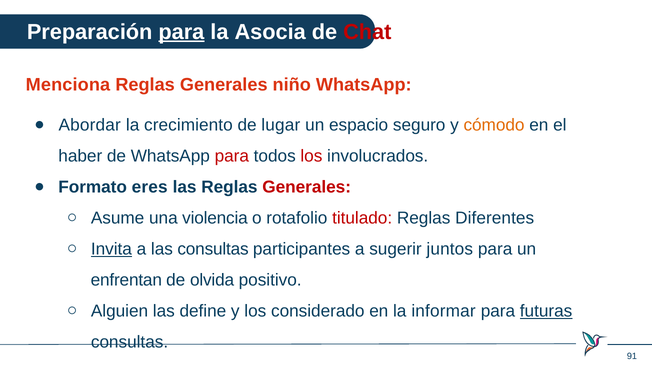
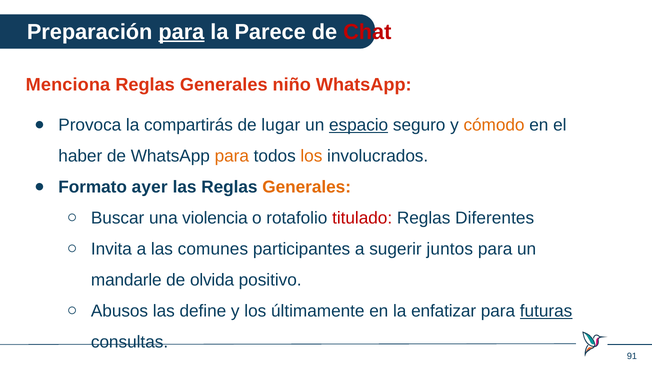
Asocia: Asocia -> Parece (270, 32)
Abordar: Abordar -> Provoca (90, 125)
crecimiento: crecimiento -> compartirás (189, 125)
espacio underline: none -> present (359, 125)
para colour: red -> orange (232, 156)
los colour: red -> orange (311, 156)
eres: eres -> ayer (150, 187)
Generales colour: red -> orange (307, 187)
Asume: Asume -> Buscar (118, 218)
Invita underline: present -> none (111, 249)
las consultas: consultas -> comunes (213, 249)
enfrentan: enfrentan -> mandarle (126, 280)
Alguien: Alguien -> Abusos (120, 311)
considerado: considerado -> últimamente (318, 311)
informar: informar -> enfatizar (444, 311)
